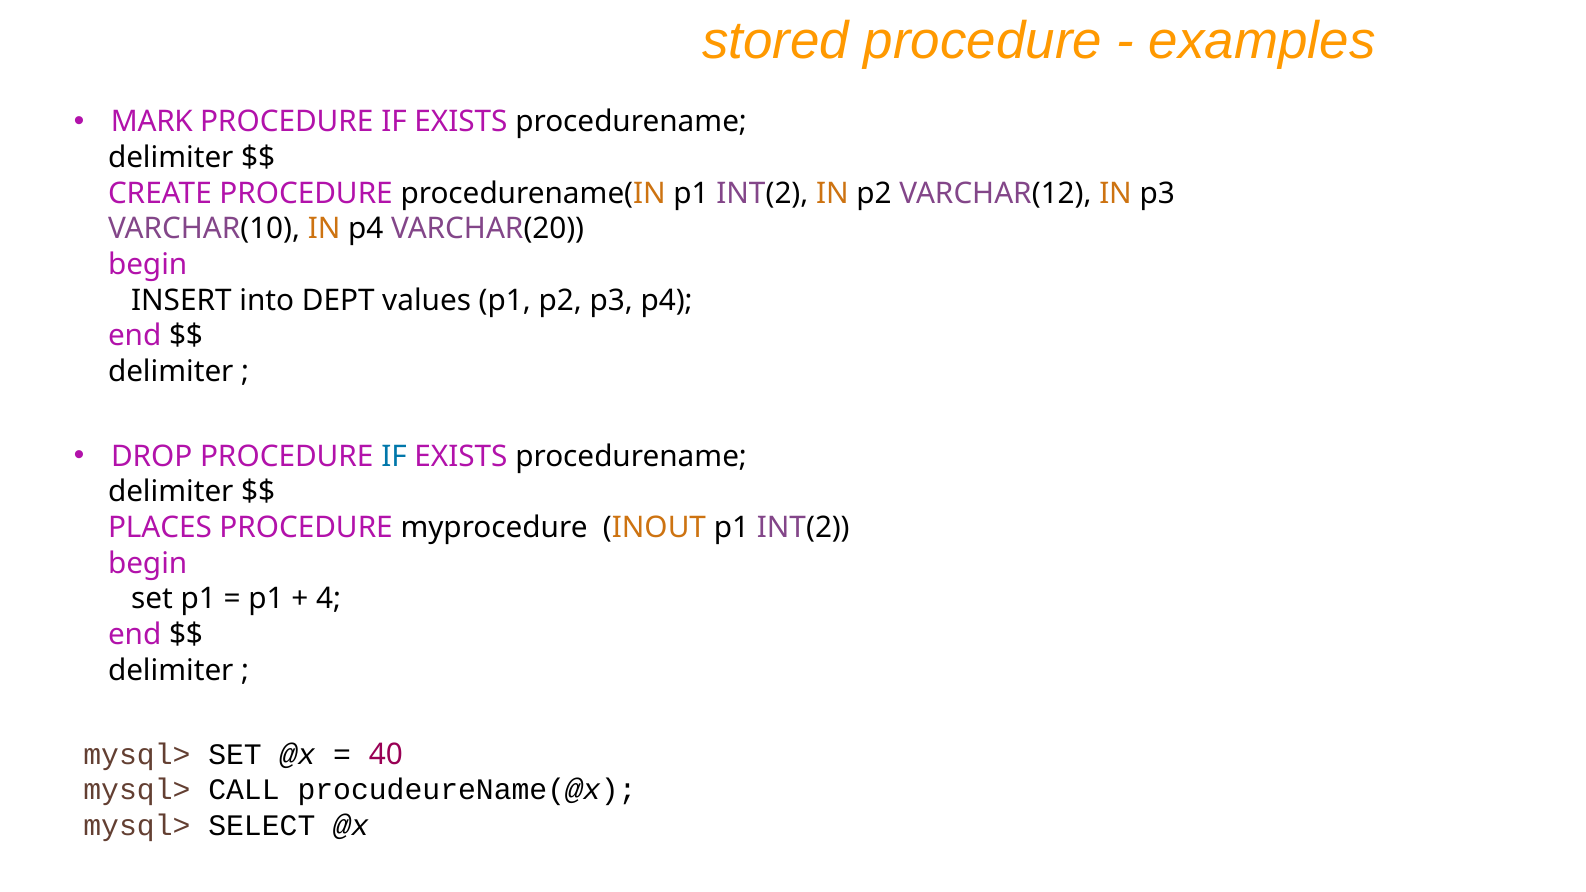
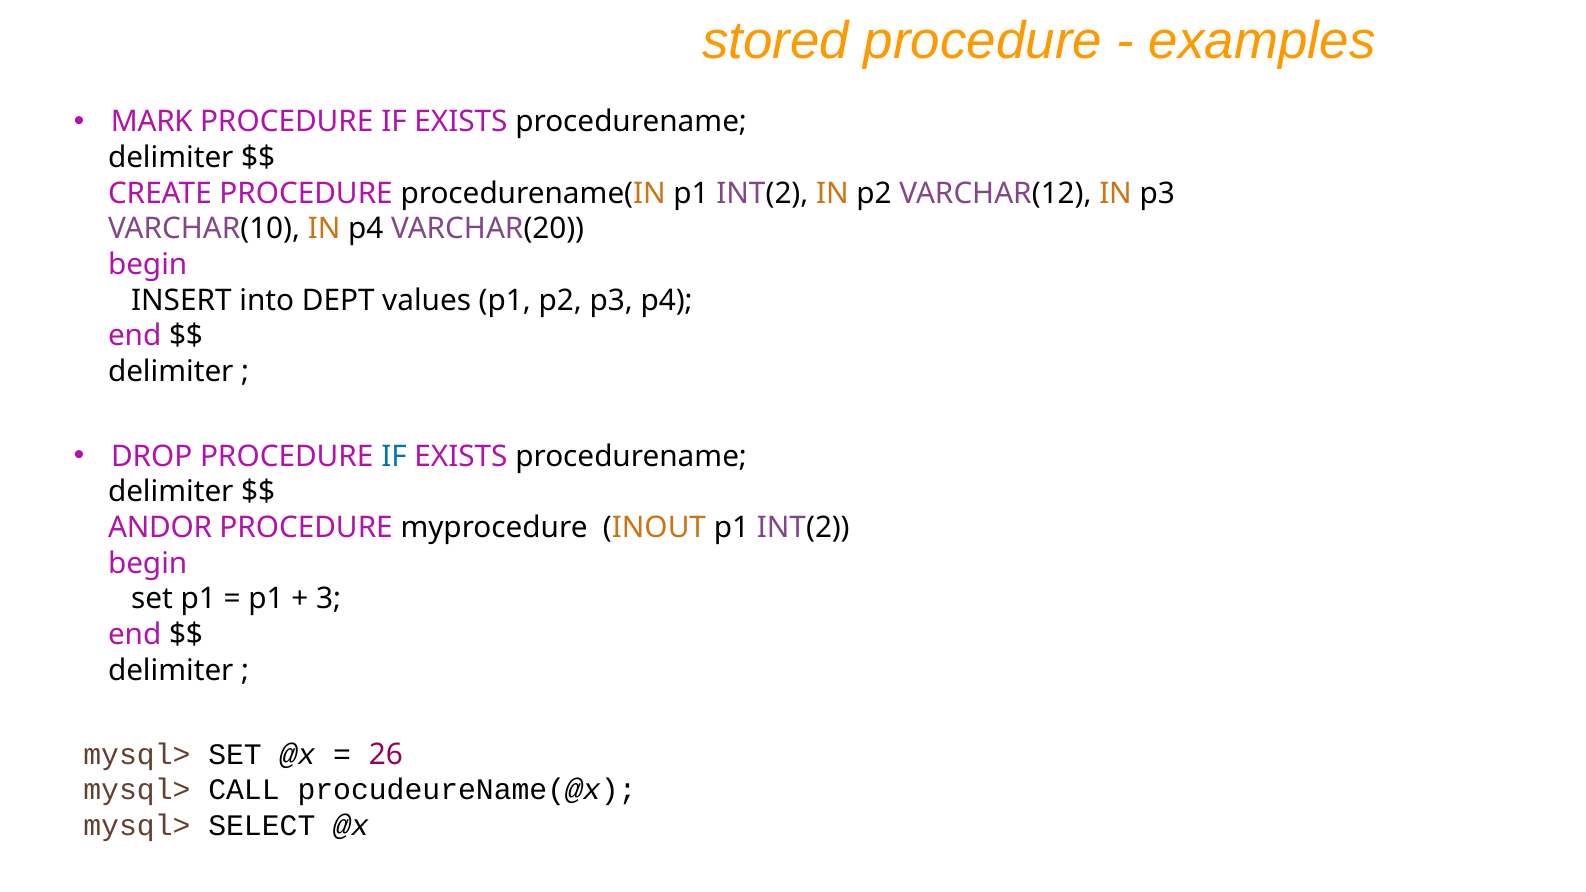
PLACES: PLACES -> ANDOR (160, 528)
4: 4 -> 3 (328, 599)
40: 40 -> 26 (386, 754)
